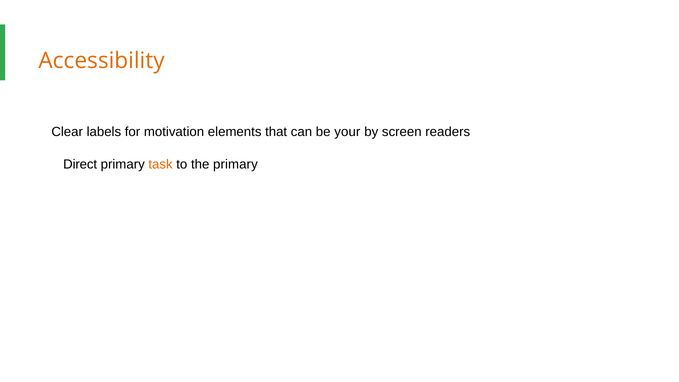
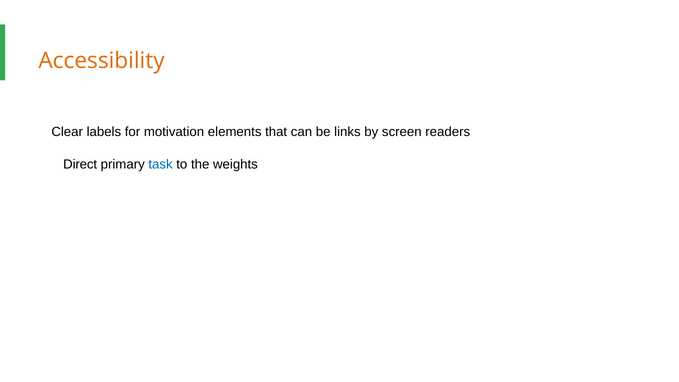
your: your -> links (347, 132)
task colour: orange -> blue (161, 165)
the primary: primary -> weights (235, 165)
